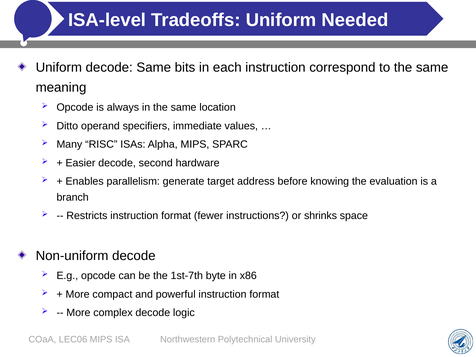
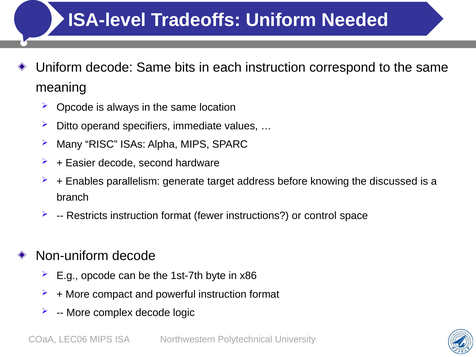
evaluation: evaluation -> discussed (393, 181)
shrinks: shrinks -> control (320, 216)
